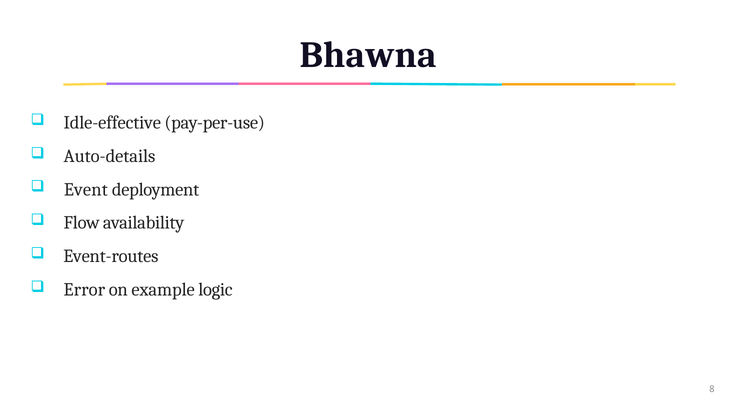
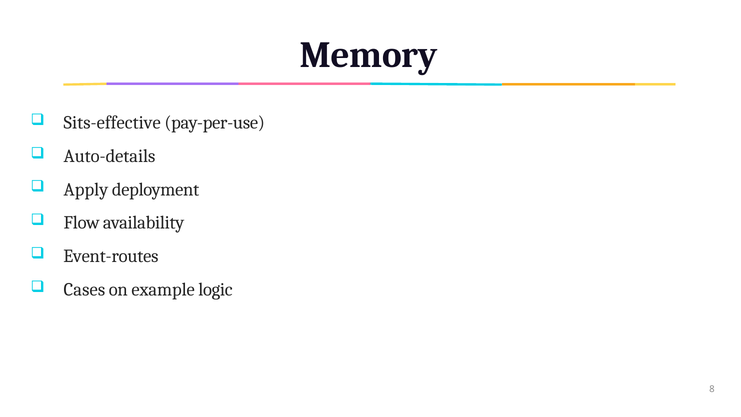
Bhawna: Bhawna -> Memory (368, 55)
Idle-effective: Idle-effective -> Sits-effective (112, 123)
Event: Event -> Apply (86, 189)
Error: Error -> Cases (84, 289)
